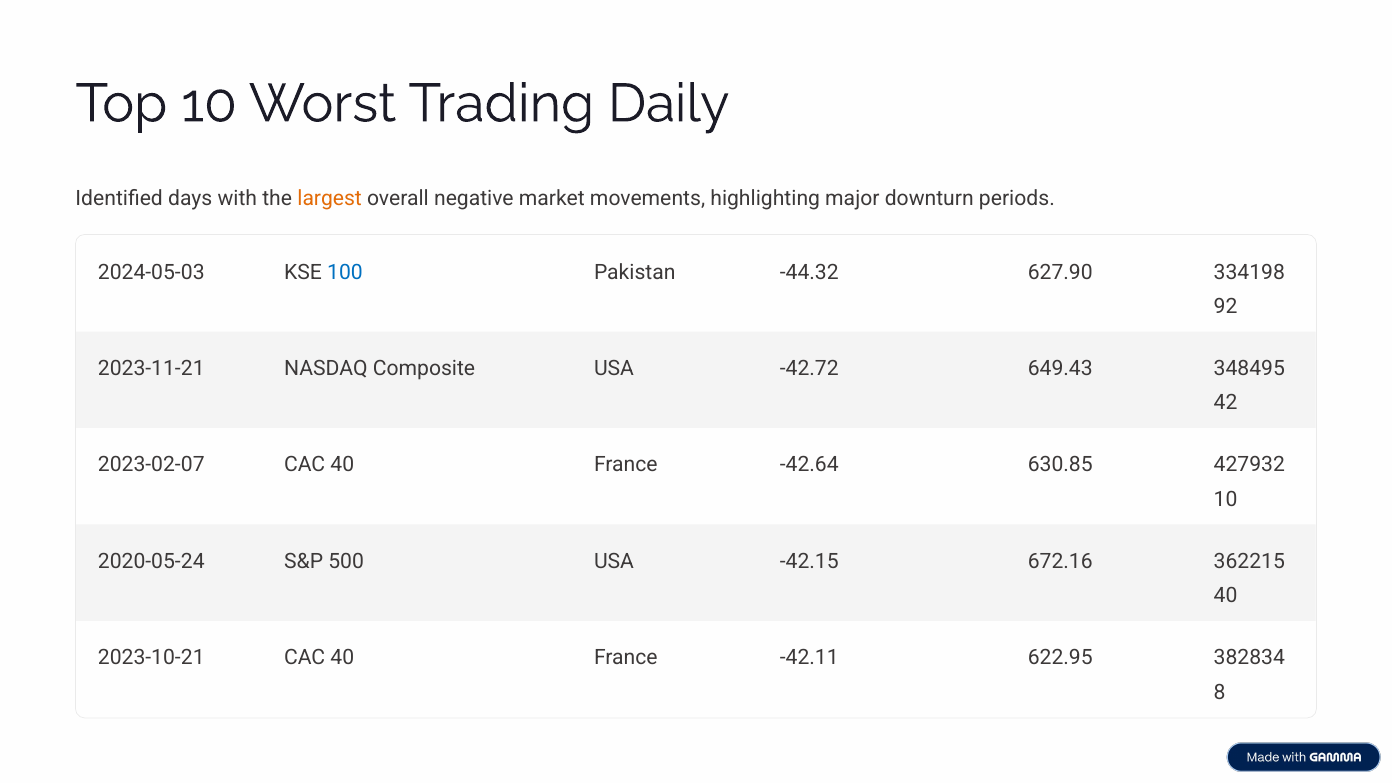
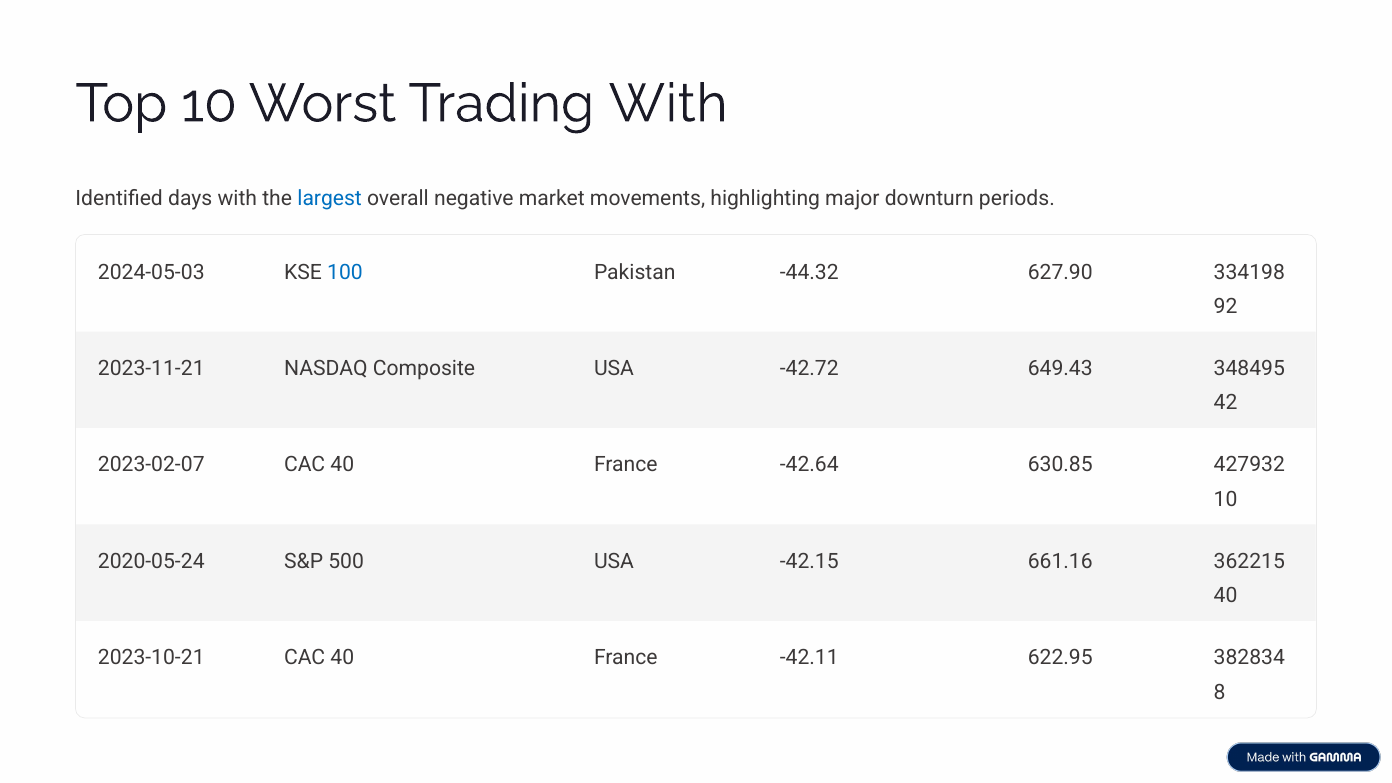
Trading Daily: Daily -> With (668, 104)
largest colour: orange -> blue (330, 199)
672.16: 672.16 -> 661.16 (1060, 561)
